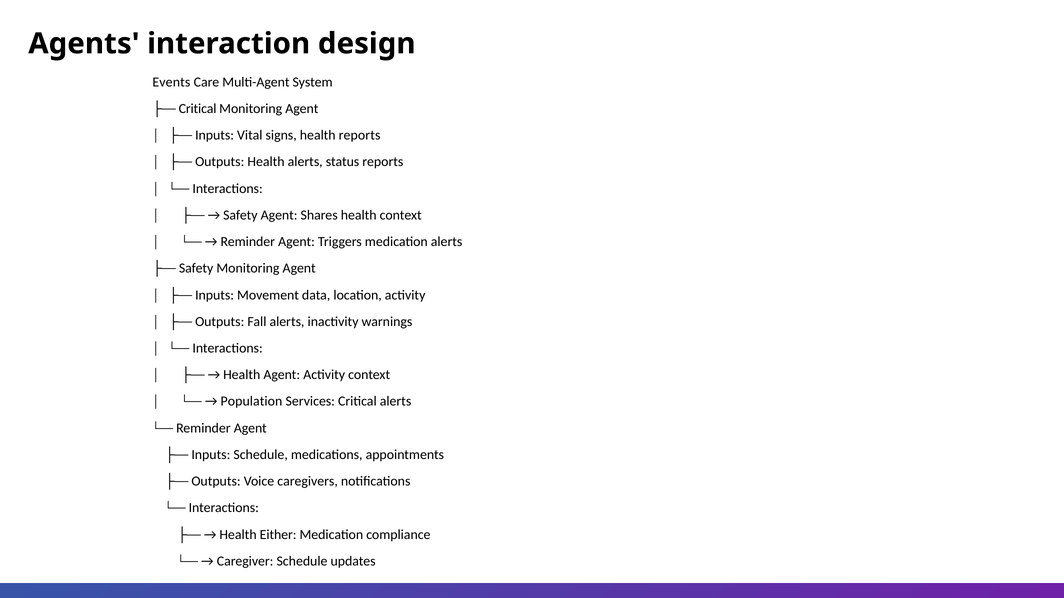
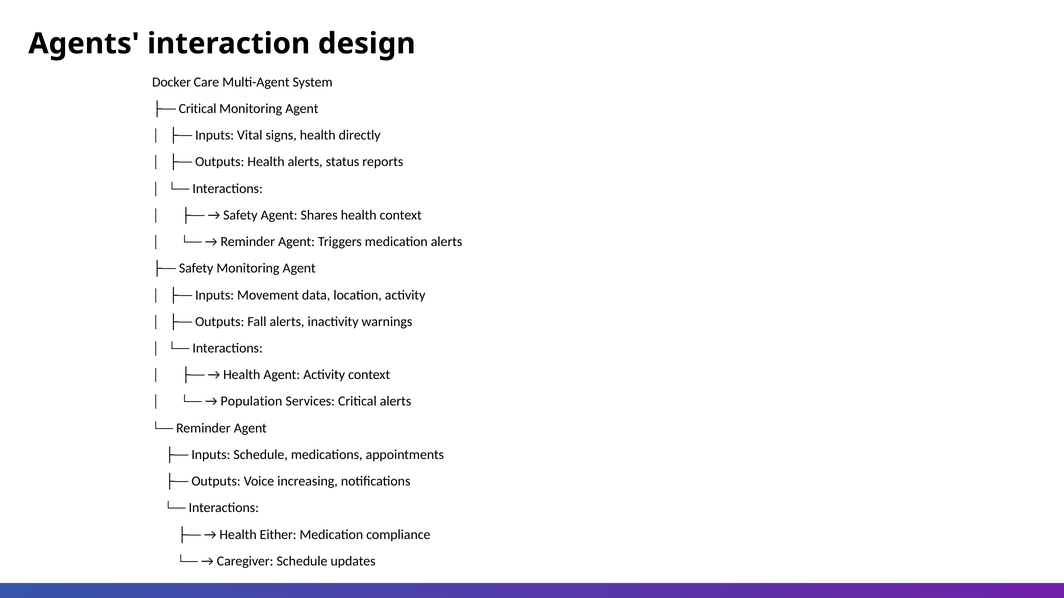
Events: Events -> Docker (172, 82)
health reports: reports -> directly (360, 135)
caregivers: caregivers -> increasing (308, 482)
